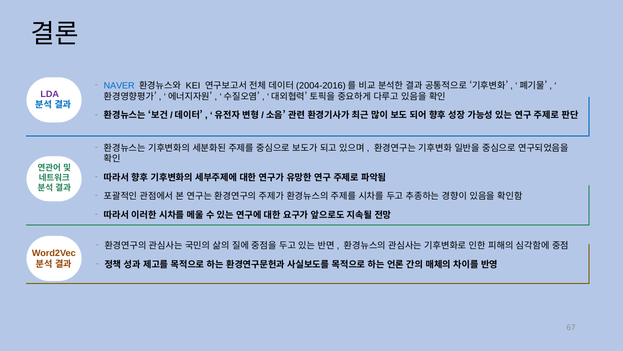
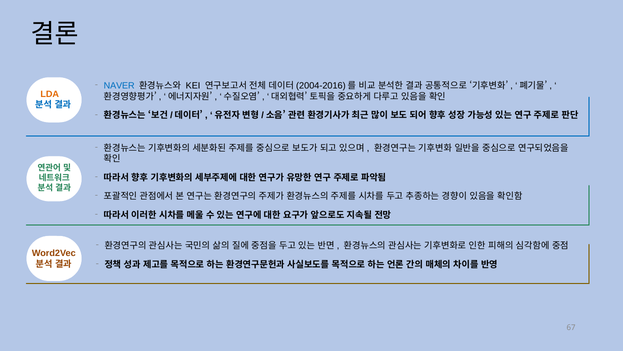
LDA colour: purple -> orange (50, 94)
